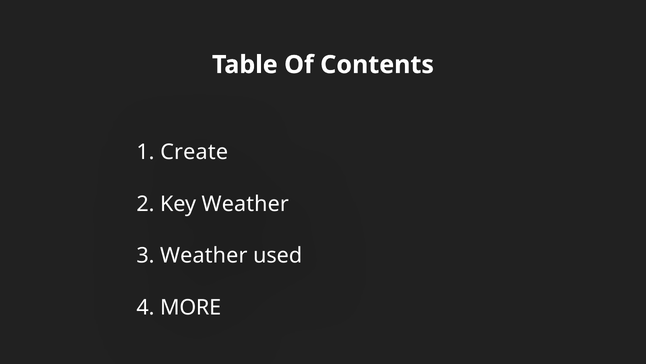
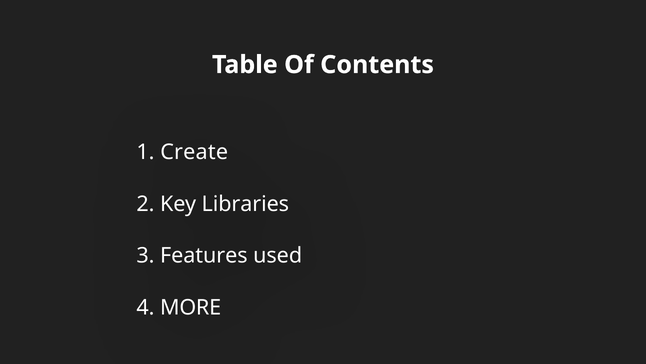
Key Weather: Weather -> Libraries (245, 204)
3 Weather: Weather -> Features (204, 255)
